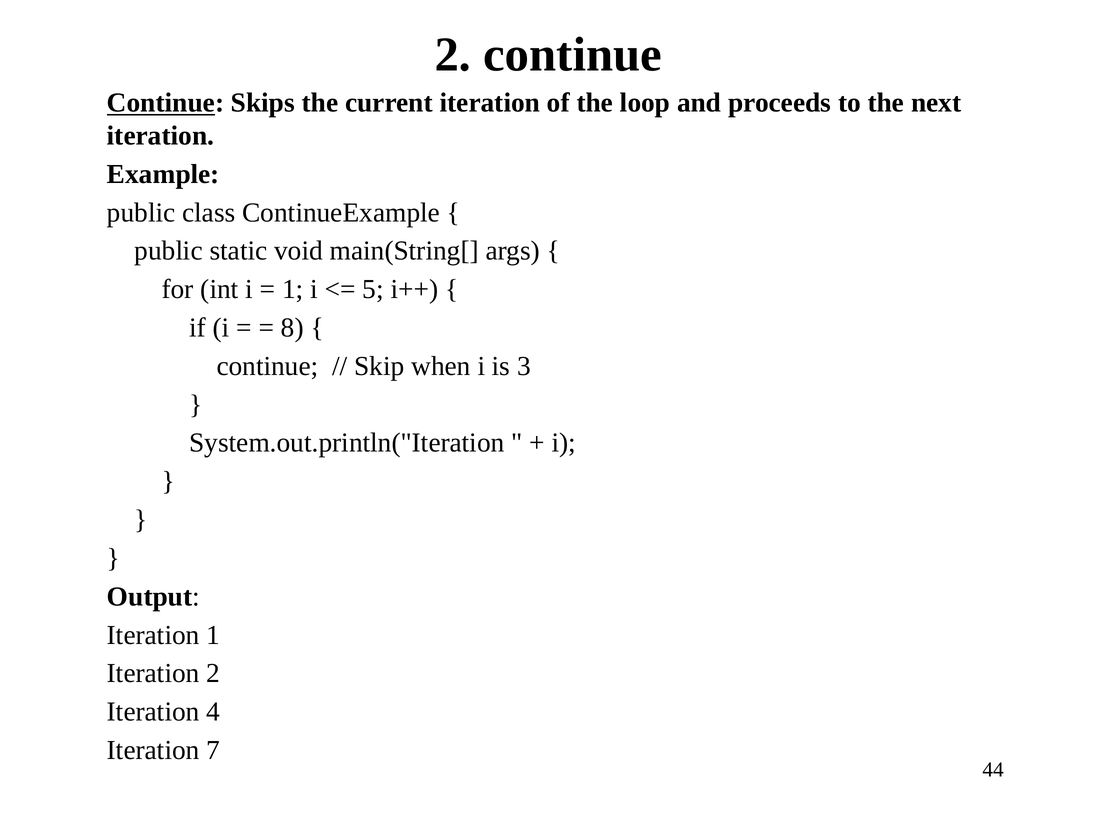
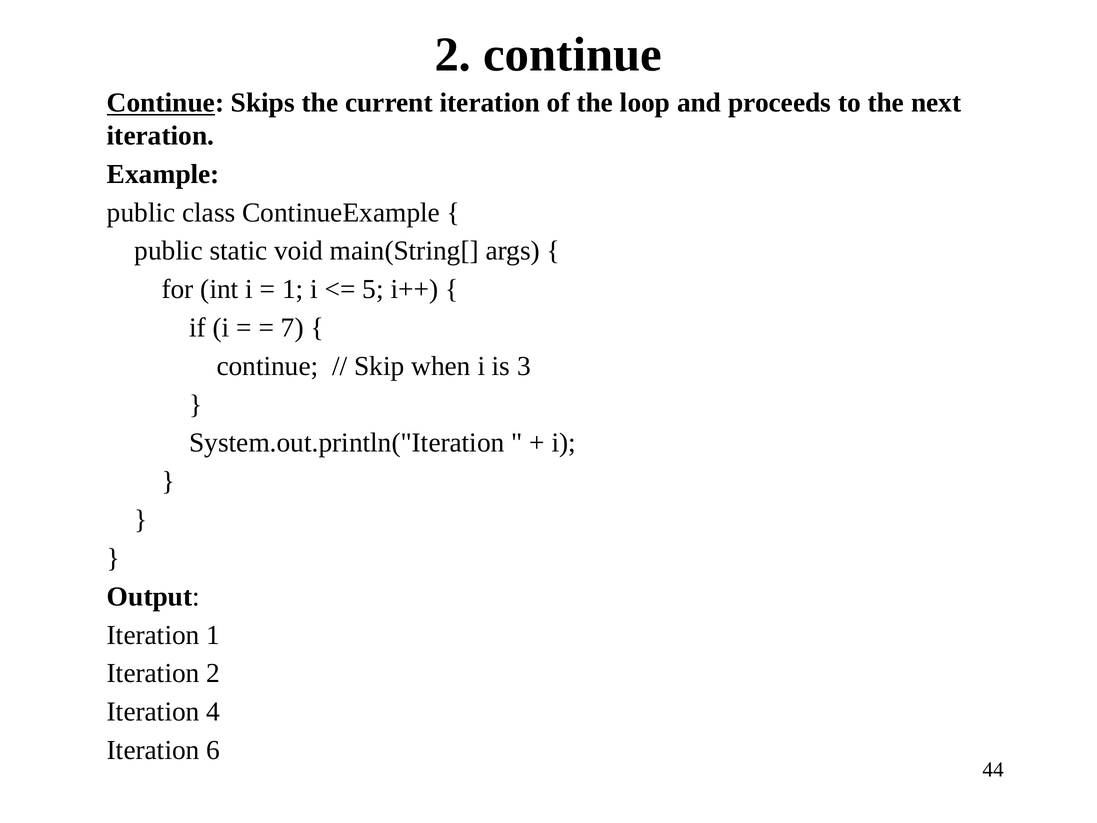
8: 8 -> 7 (292, 328)
7: 7 -> 6 (213, 750)
